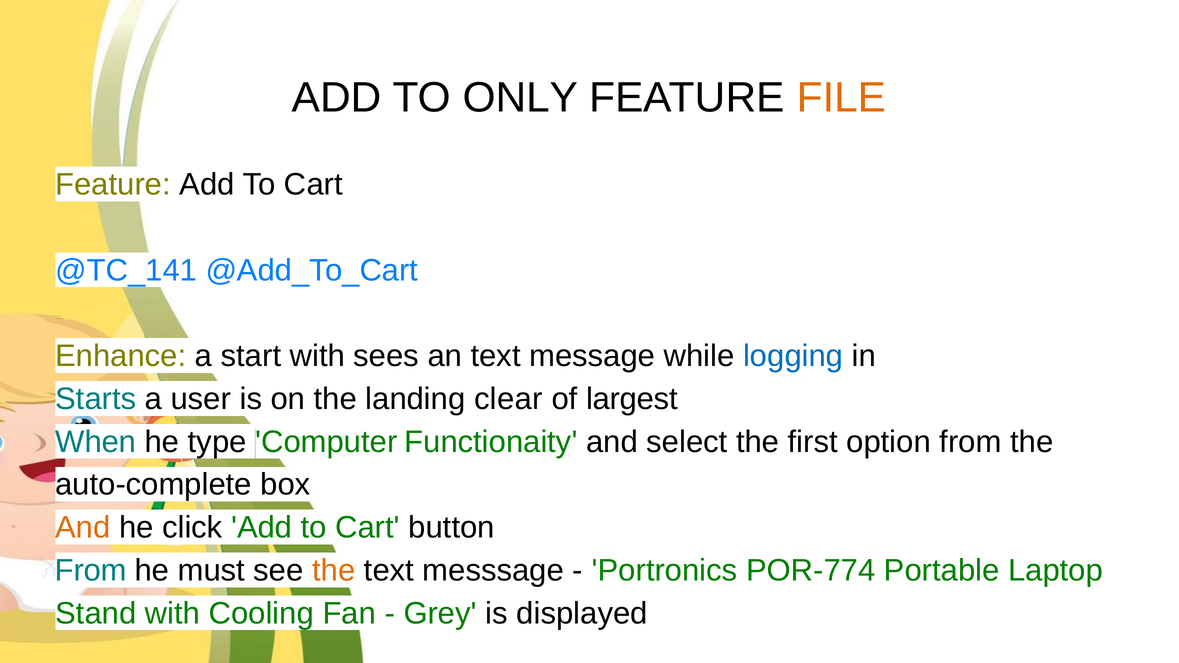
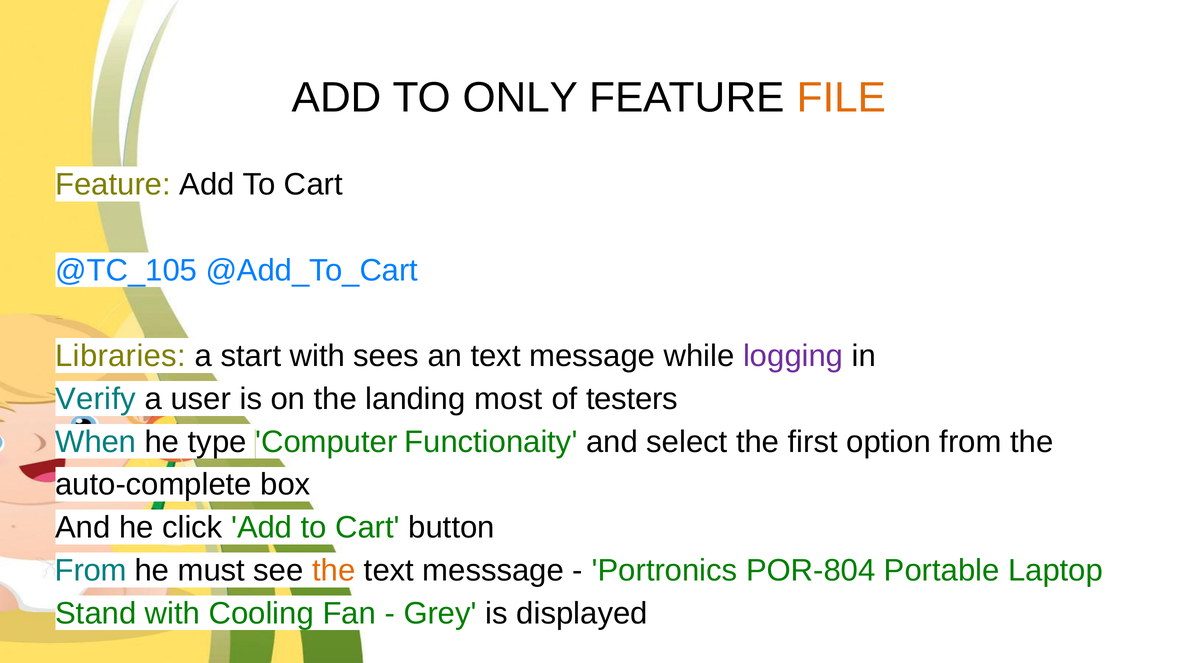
@TC_141: @TC_141 -> @TC_105 (126, 270)
Enhance: Enhance -> Libraries (121, 356)
logging colour: blue -> purple (793, 356)
Starts: Starts -> Verify (96, 399)
clear: clear -> most (508, 399)
largest: largest -> testers (632, 399)
And colour: orange -> black (83, 528)
POR-774: POR-774 -> POR-804 (811, 571)
